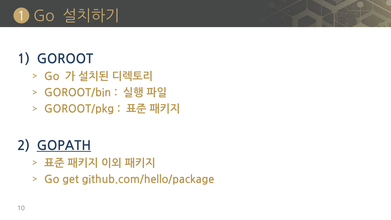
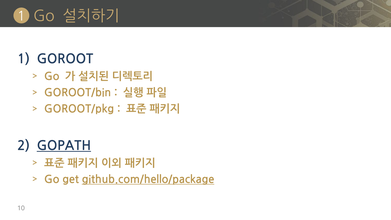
github.com/hello/package underline: none -> present (148, 180)
